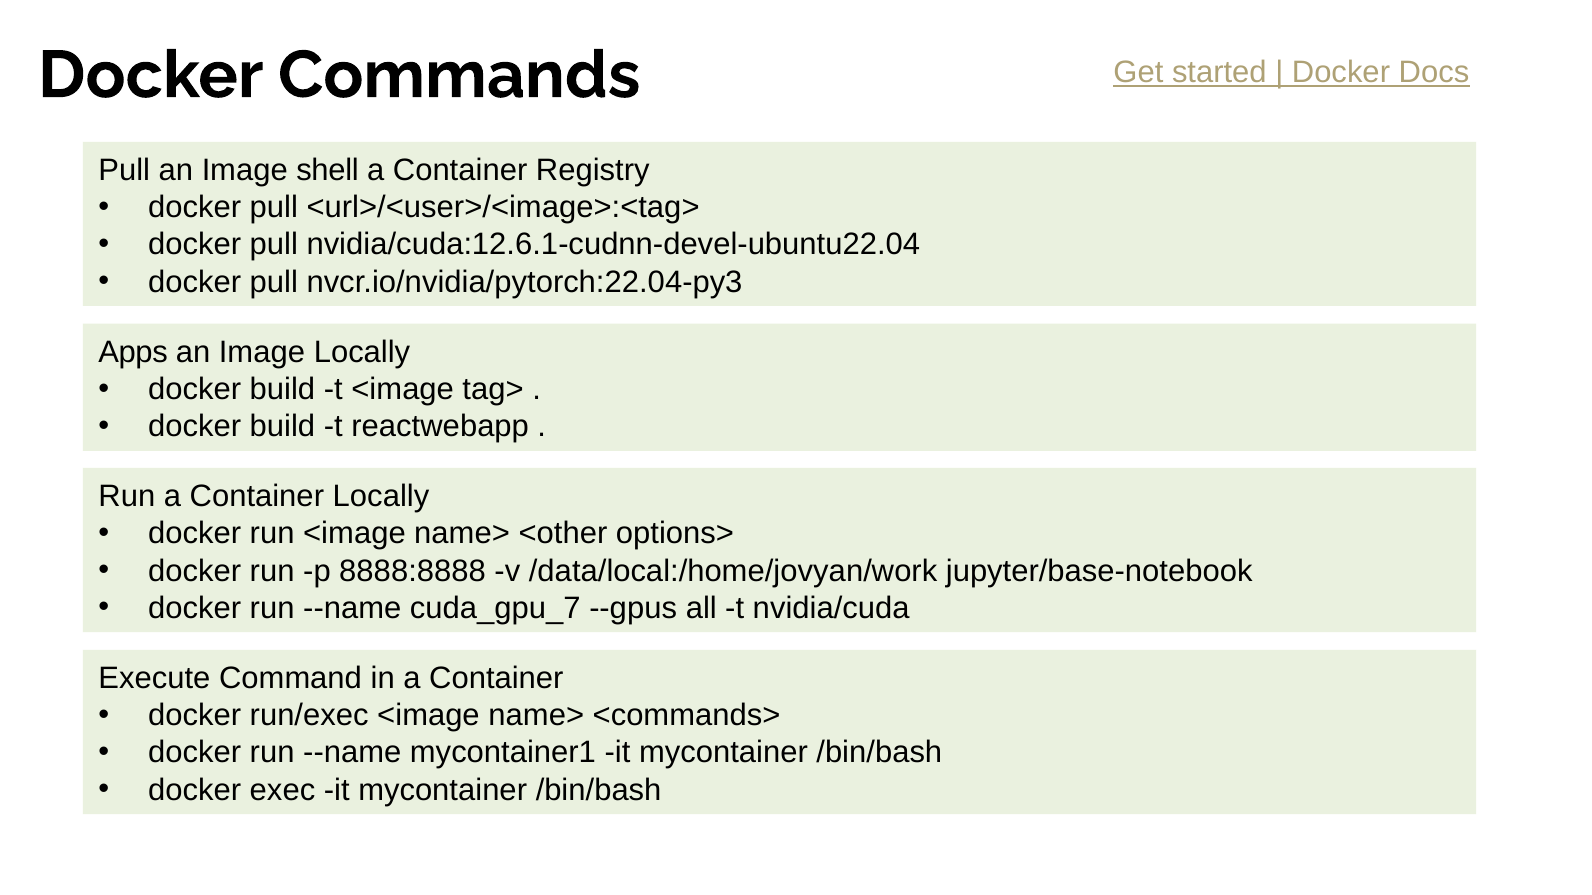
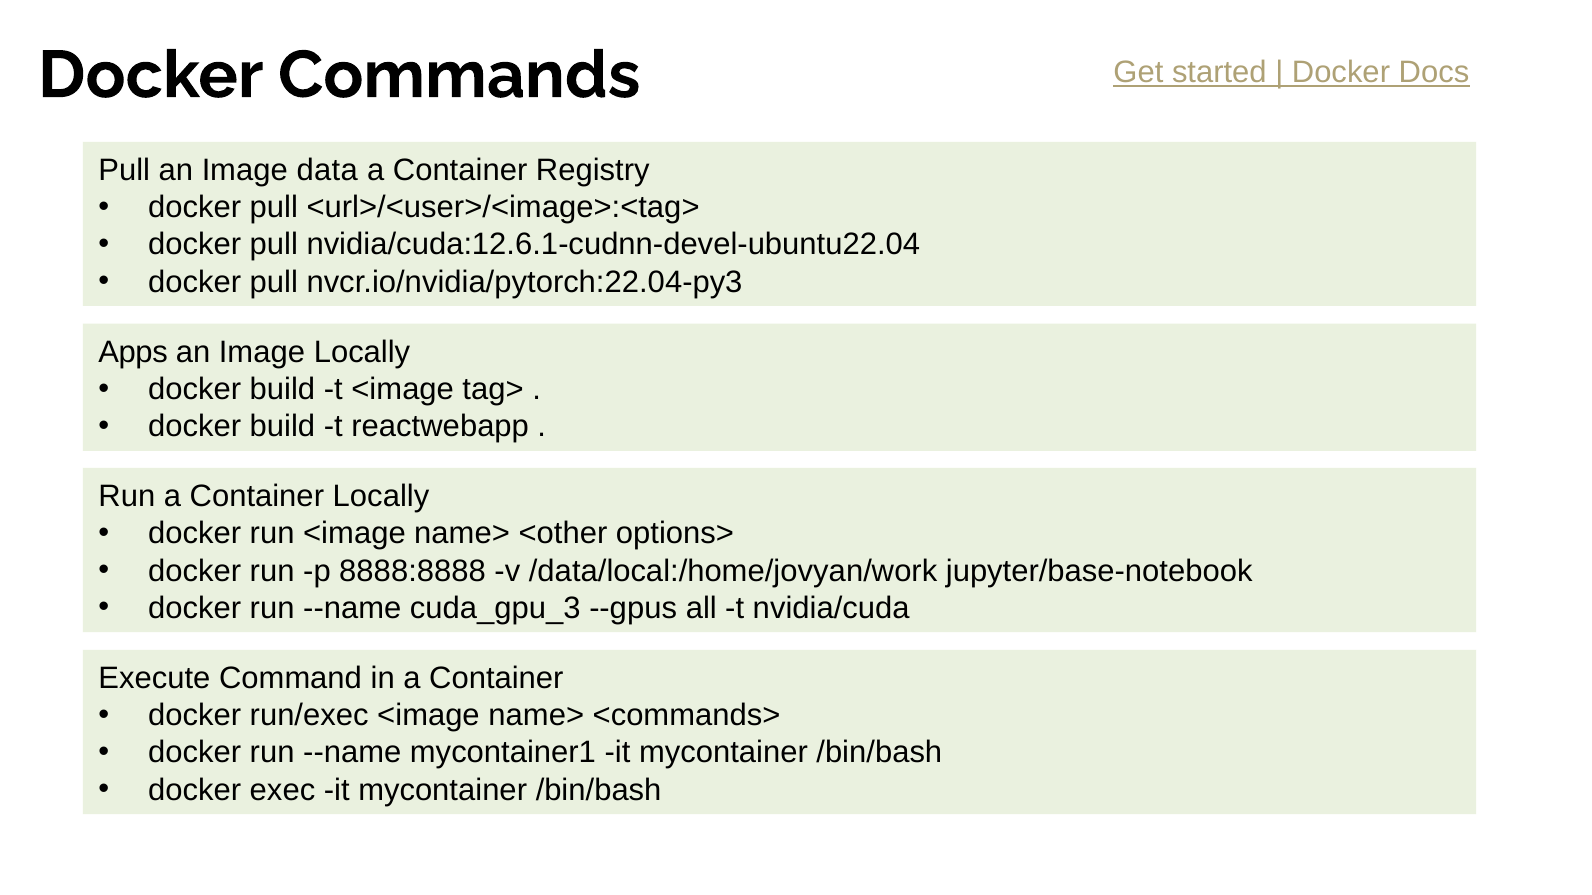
shell: shell -> data (327, 170)
cuda_gpu_7: cuda_gpu_7 -> cuda_gpu_3 (495, 608)
